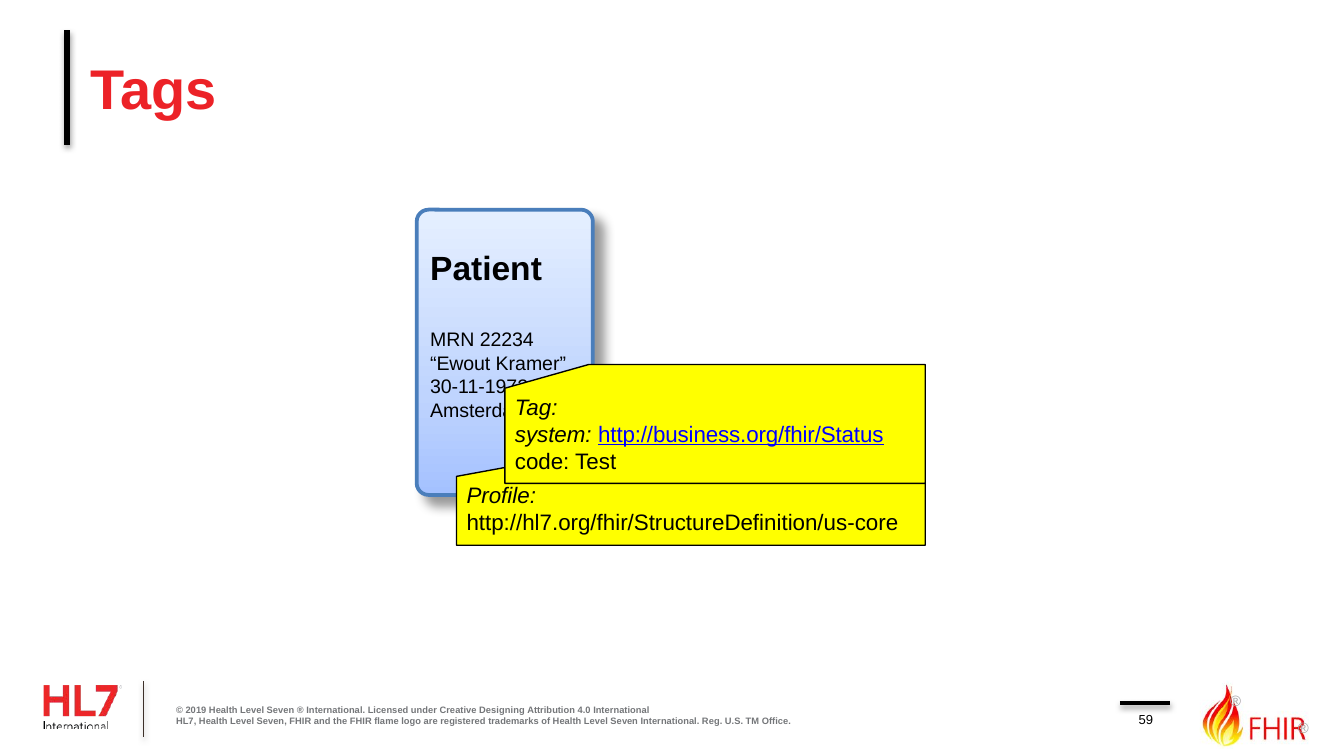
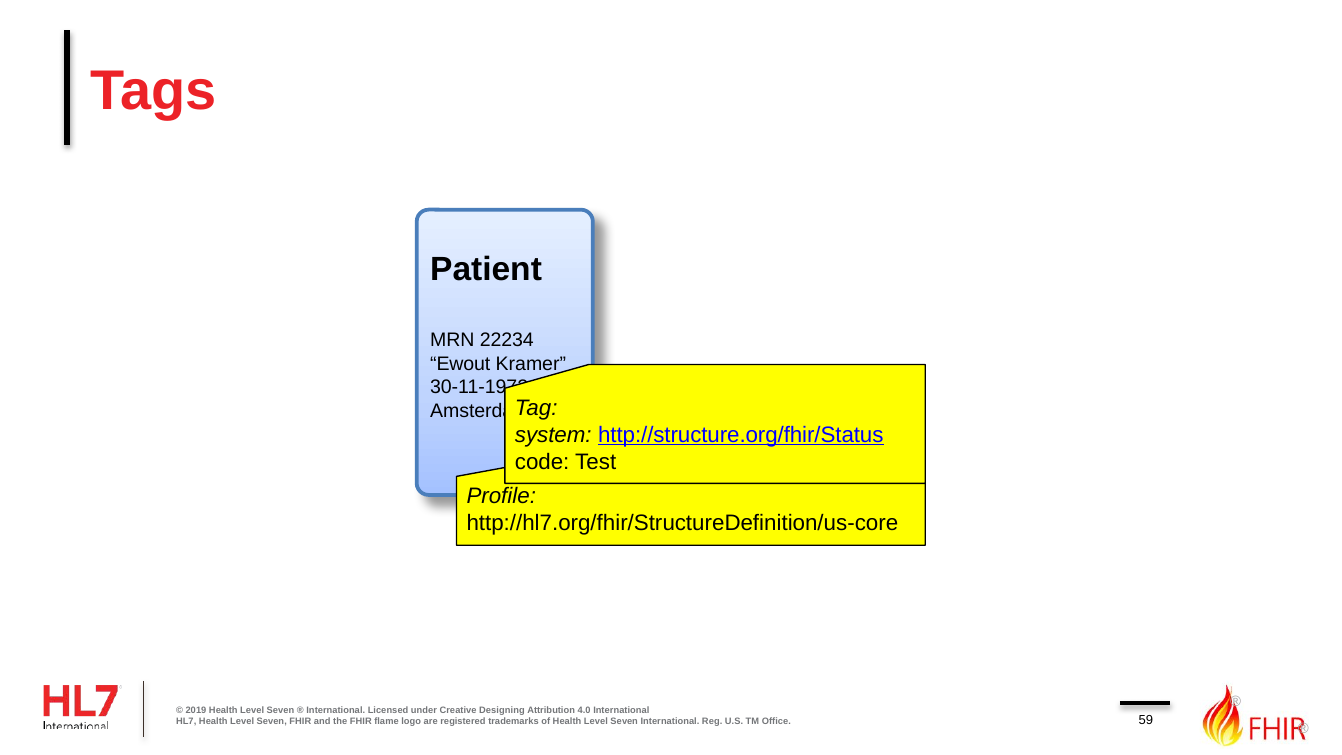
http://business.org/fhir/Status: http://business.org/fhir/Status -> http://structure.org/fhir/Status (741, 435)
